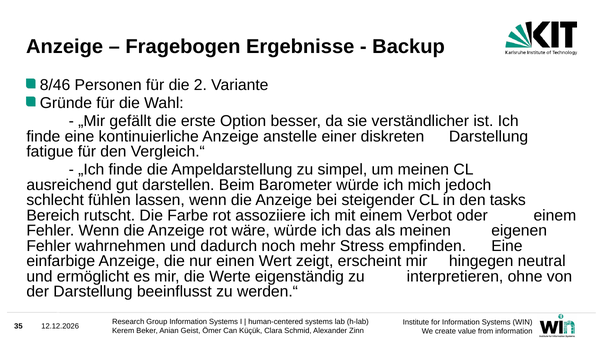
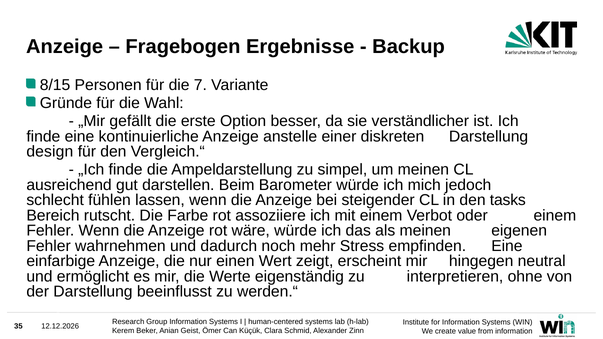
8/46: 8/46 -> 8/15 (55, 85)
2: 2 -> 7 (200, 85)
fatigue: fatigue -> design (50, 152)
